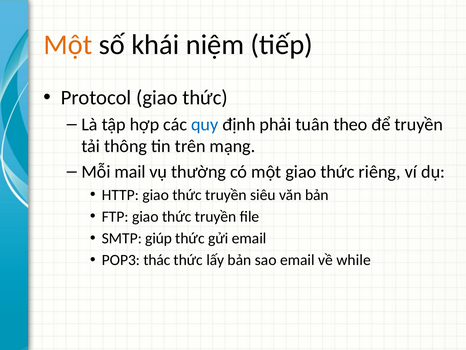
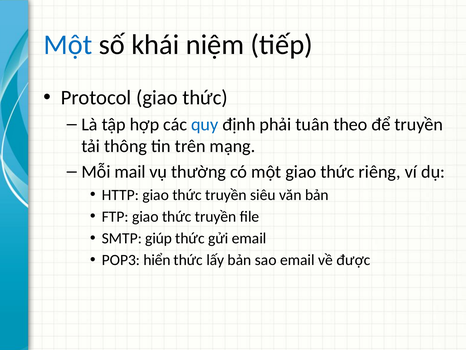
Một colour: orange -> blue (68, 45)
thác: thác -> hiển (157, 260)
while: while -> được (354, 260)
